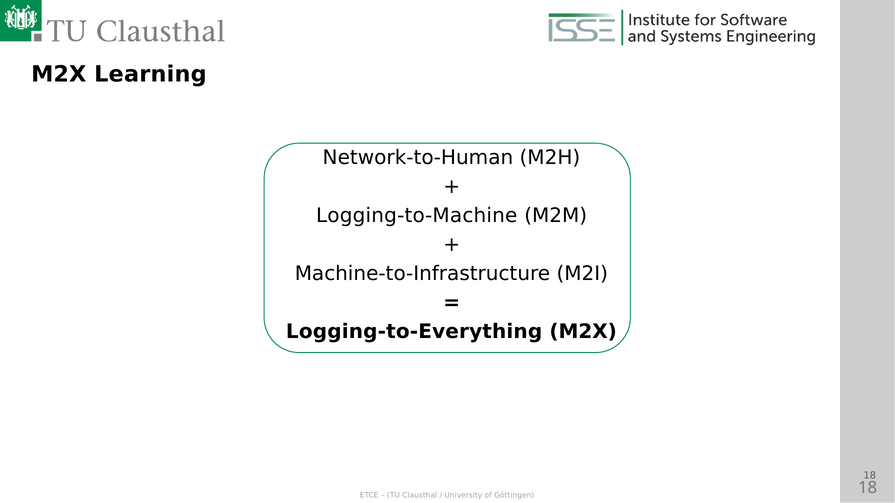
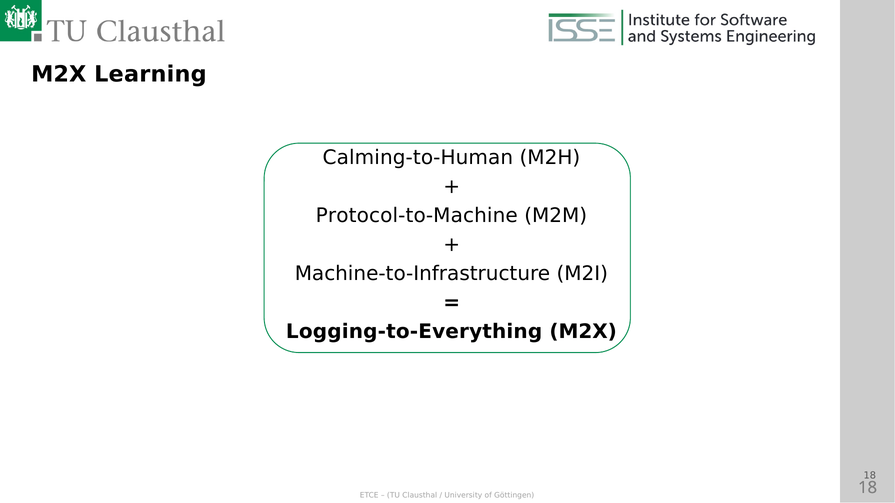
Network-to-Human: Network-to-Human -> Calming-to-Human (418, 158)
Logging-to-Machine: Logging-to-Machine -> Protocol-to-Machine (417, 216)
